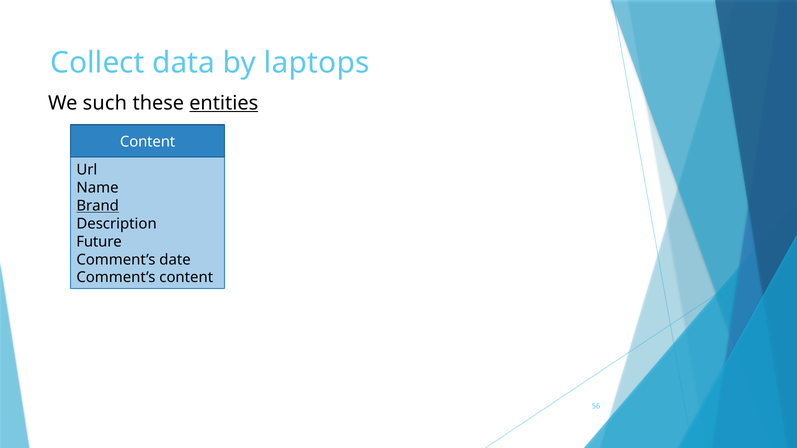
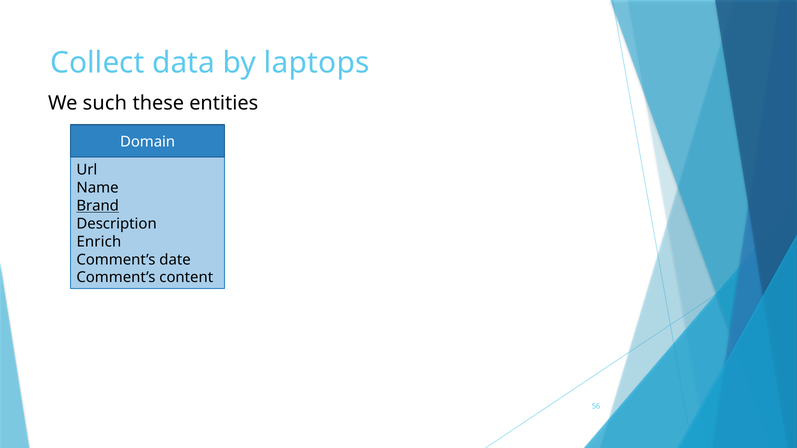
entities underline: present -> none (224, 103)
Content: Content -> Domain (148, 142)
Future: Future -> Enrich (99, 242)
